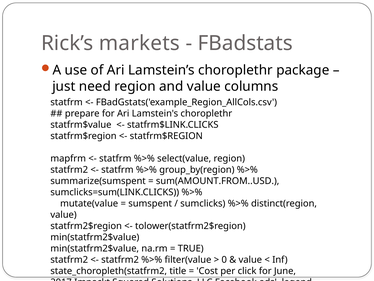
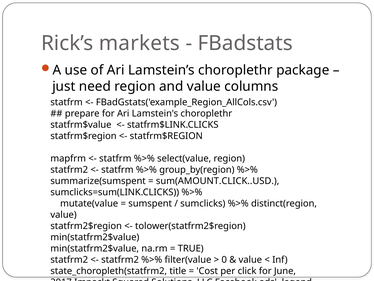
sum(AMOUNT.FROM..USD: sum(AMOUNT.FROM..USD -> sum(AMOUNT.CLICK..USD (218, 181)
